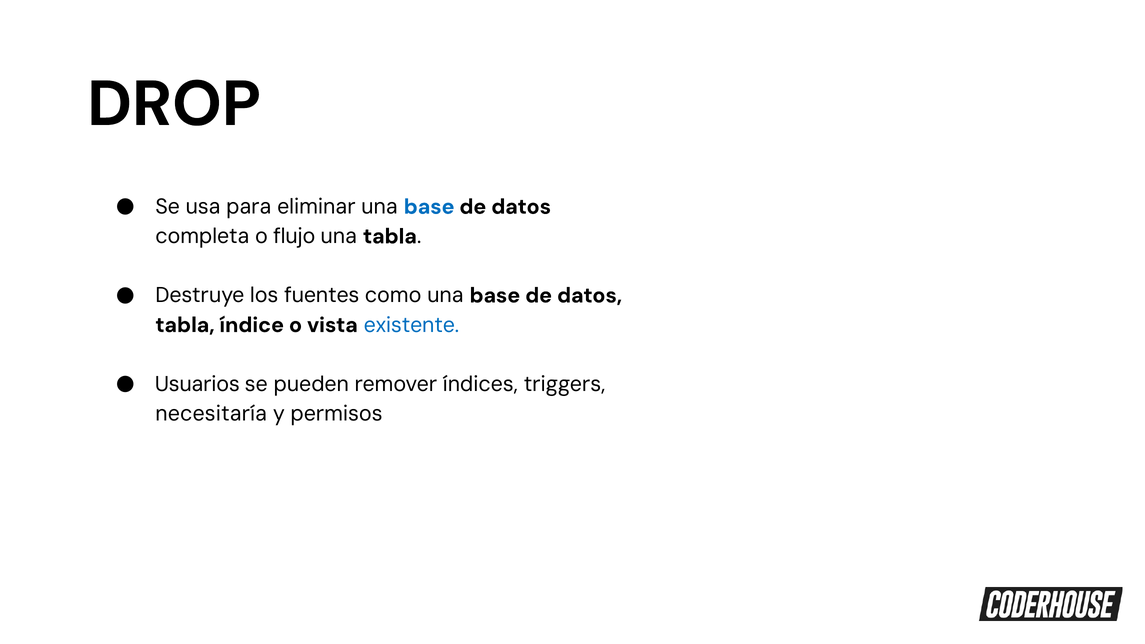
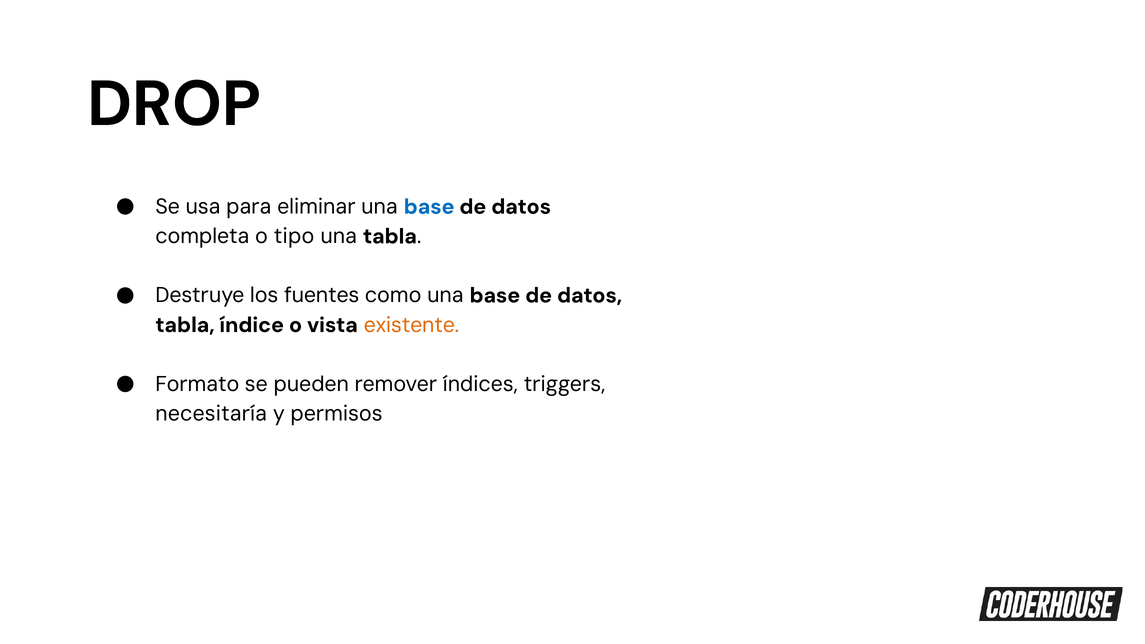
flujo: flujo -> tipo (294, 236)
existente colour: blue -> orange (411, 325)
Usuarios: Usuarios -> Formato (197, 384)
